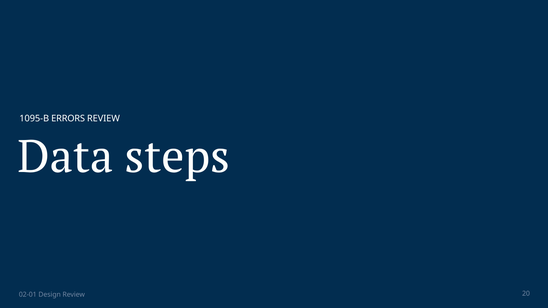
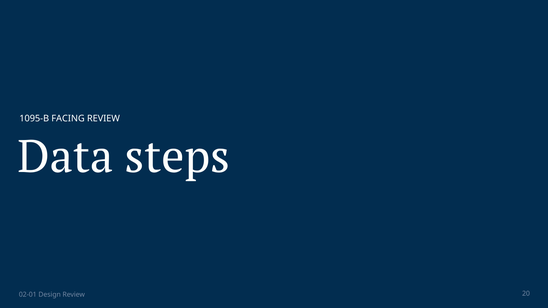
ERRORS: ERRORS -> FACING (68, 119)
